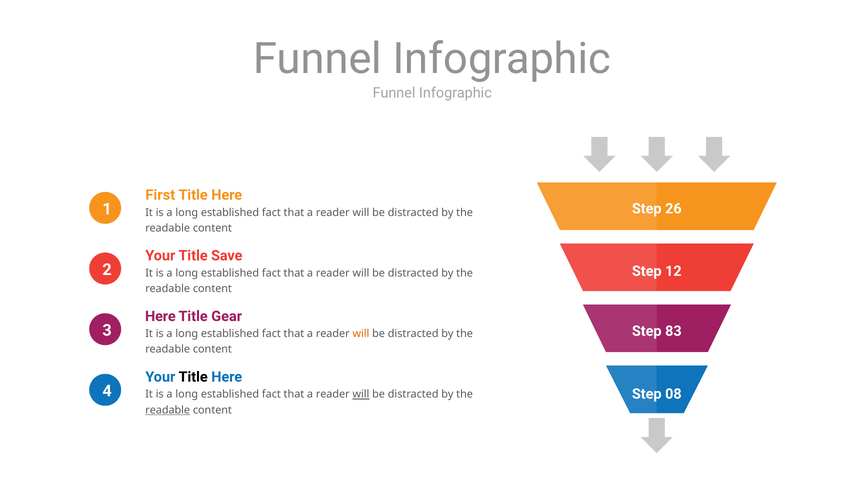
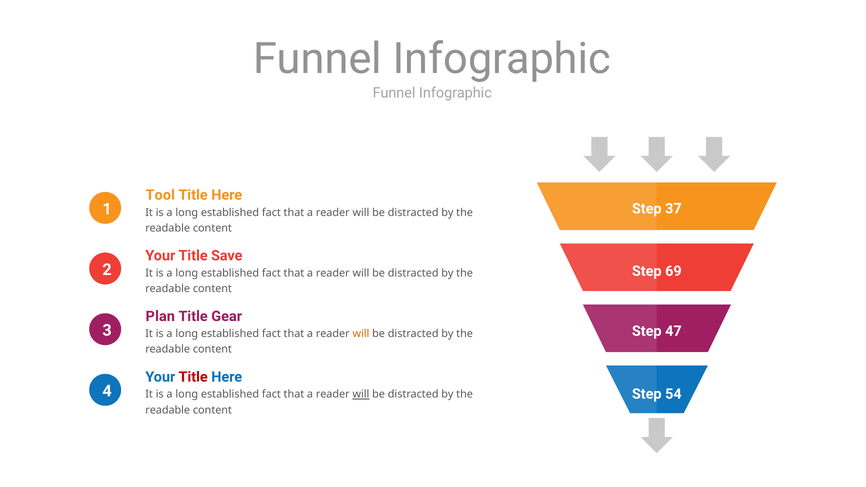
First: First -> Tool (160, 195)
26: 26 -> 37 (673, 209)
12: 12 -> 69 (673, 271)
Here: Here -> Plan (160, 316)
83: 83 -> 47 (673, 331)
Title colour: black -> red (193, 377)
08: 08 -> 54 (673, 394)
readable underline: present -> none (168, 410)
